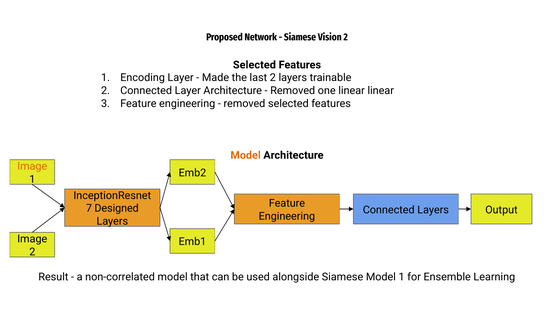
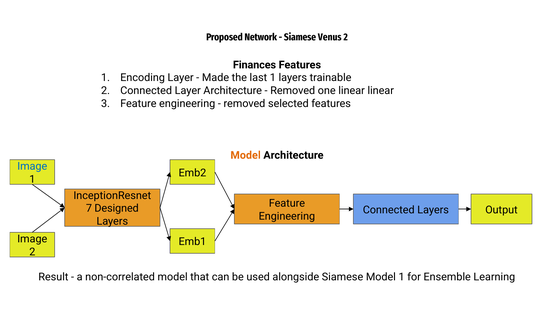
Vision: Vision -> Venus (330, 37)
Selected: Selected -> Finances (254, 65)
last 2: 2 -> 1 (273, 78)
Image colour: orange -> blue (32, 167)
